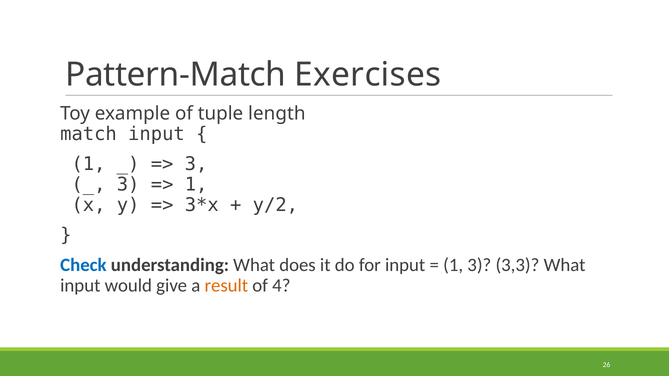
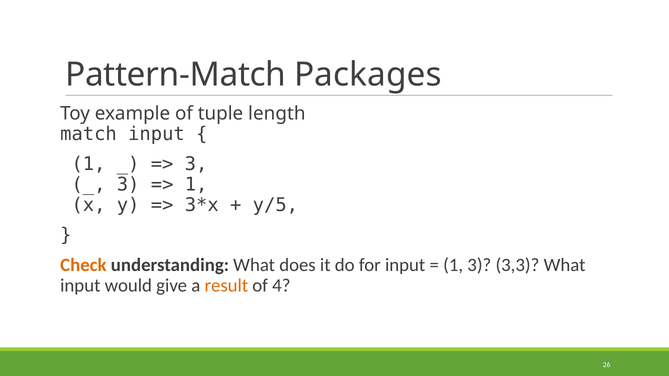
Exercises: Exercises -> Packages (368, 75)
y/2: y/2 -> y/5 (275, 205)
Check colour: blue -> orange (83, 265)
